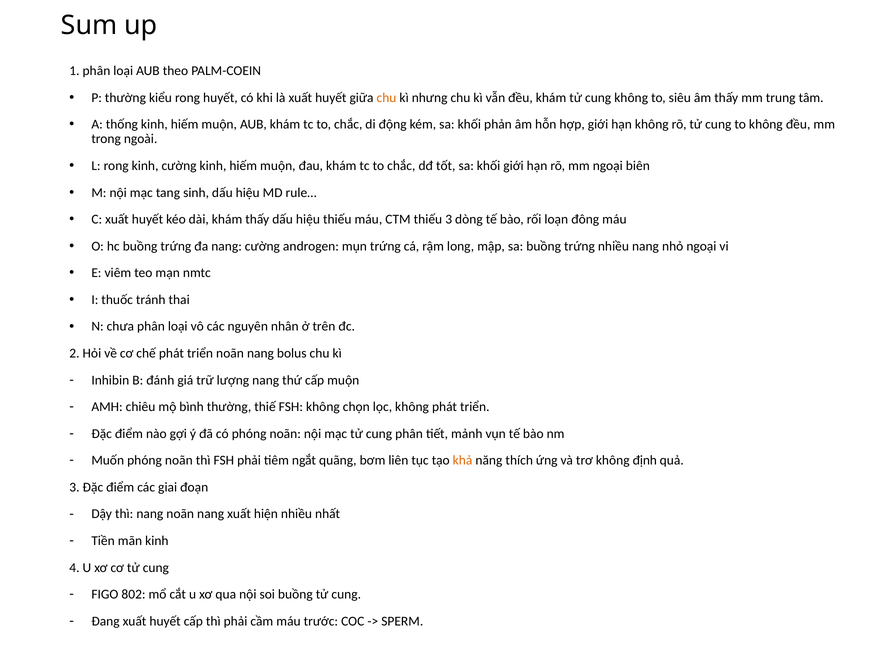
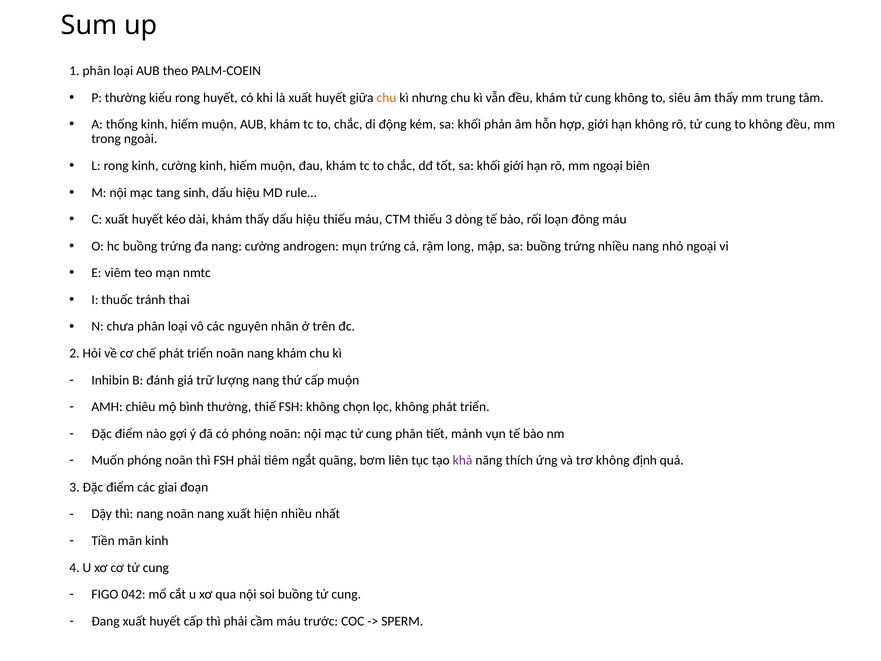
nang bolus: bolus -> khám (292, 353)
khả colour: orange -> purple (463, 460)
802: 802 -> 042 (134, 594)
